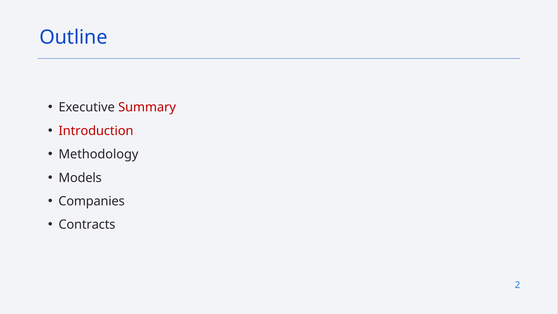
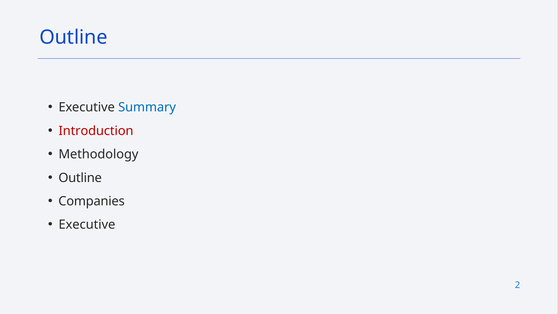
Summary colour: red -> blue (147, 107)
Models: Models -> Outline (80, 178)
Contracts: Contracts -> Executive (87, 225)
